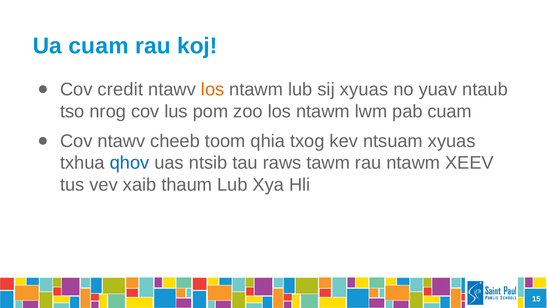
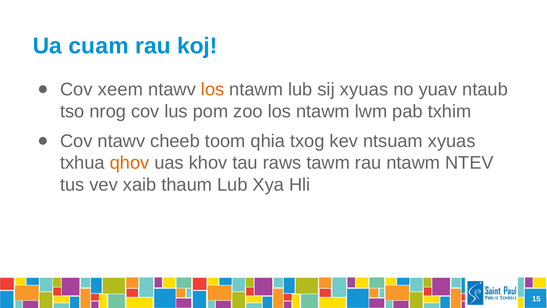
credit: credit -> xeem (120, 89)
pab cuam: cuam -> txhim (450, 111)
qhov colour: blue -> orange (130, 163)
ntsib: ntsib -> khov (208, 163)
XEEV: XEEV -> NTEV (469, 163)
